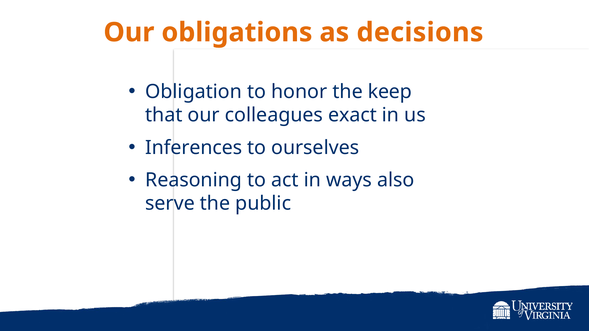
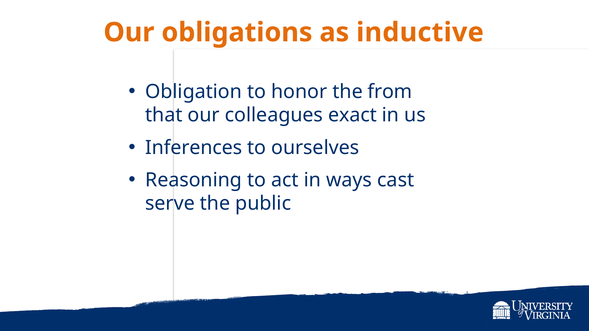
decisions: decisions -> inductive (420, 32)
keep: keep -> from (390, 92)
also: also -> cast (396, 180)
